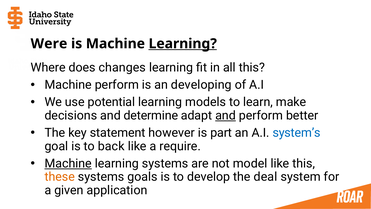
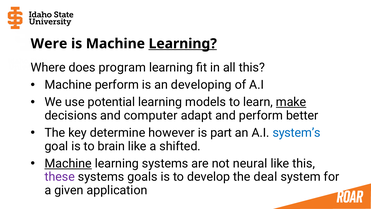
changes: changes -> program (122, 68)
make underline: none -> present (291, 102)
determine: determine -> computer (151, 115)
and underline: present -> none (226, 115)
statement: statement -> determine (118, 133)
back: back -> brain (111, 146)
require: require -> shifted (180, 146)
model: model -> neural (250, 163)
these colour: orange -> purple (60, 177)
